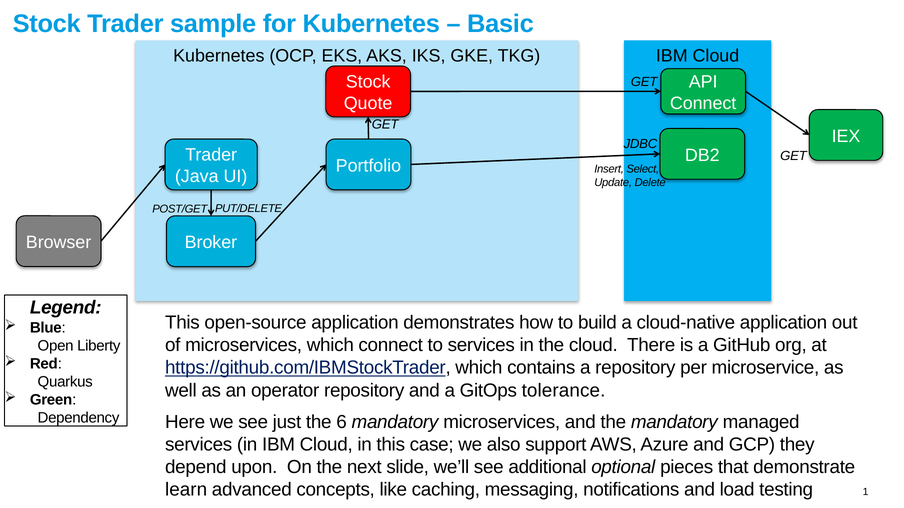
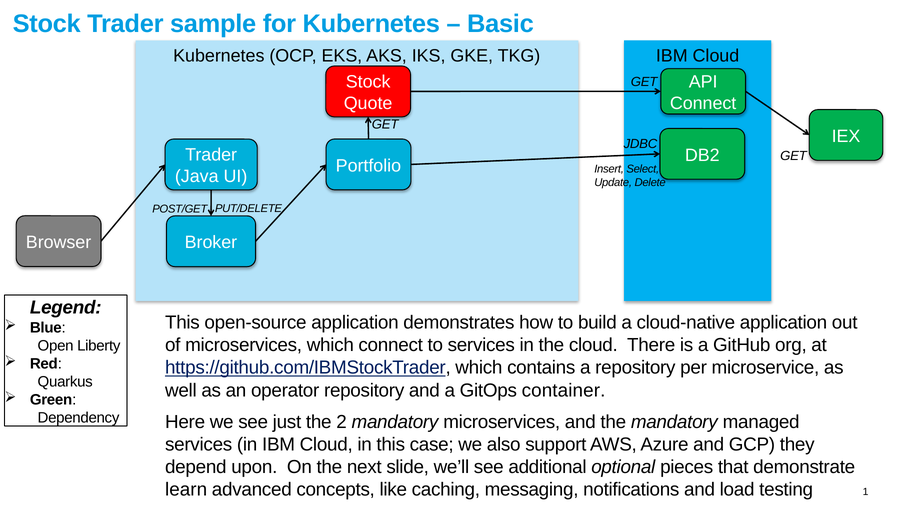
tolerance: tolerance -> container (564, 391)
6: 6 -> 2 (342, 422)
